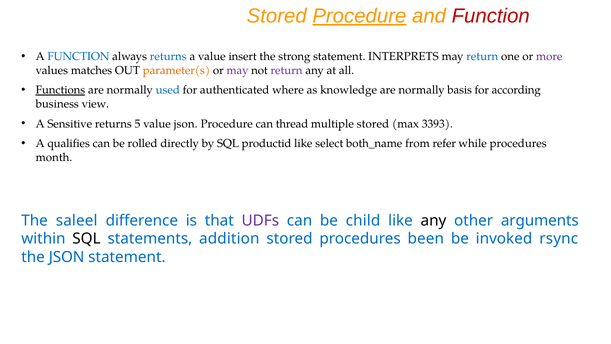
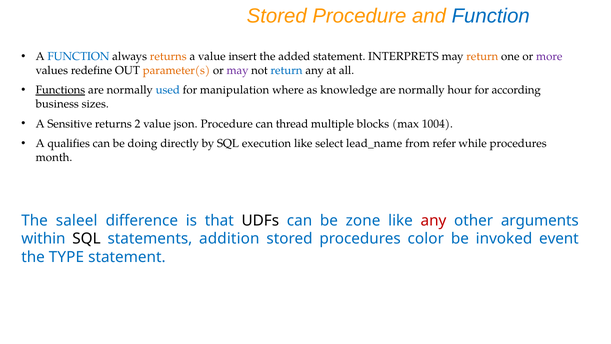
Procedure underline: present -> none (359, 16)
Function colour: red -> blue (491, 16)
returns colour: blue -> orange (168, 56)
strong: strong -> added (294, 56)
return colour: blue -> orange (482, 56)
matches: matches -> redefine (92, 70)
return colour: purple -> blue (287, 70)
authenticated: authenticated -> manipulation (235, 90)
basis: basis -> hour (460, 90)
view: view -> sizes (95, 104)
5: 5 -> 2 (138, 124)
multiple stored: stored -> blocks (373, 124)
3393: 3393 -> 1004 (437, 124)
rolled: rolled -> doing (143, 143)
productid: productid -> execution (267, 143)
both_name: both_name -> lead_name (374, 143)
UDFs colour: purple -> black (260, 220)
child: child -> zone (363, 220)
any colour: black -> red (433, 220)
been: been -> color (426, 239)
rsync: rsync -> event (559, 239)
the JSON: JSON -> TYPE (66, 257)
